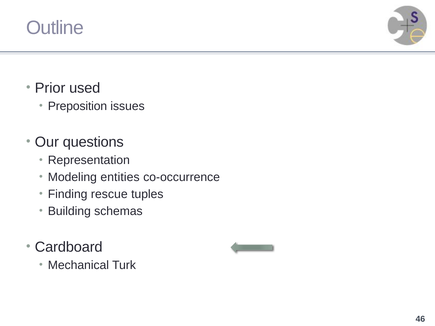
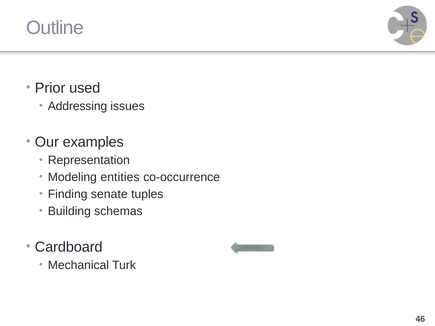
Preposition: Preposition -> Addressing (77, 106)
questions: questions -> examples (93, 142)
rescue: rescue -> senate (109, 194)
